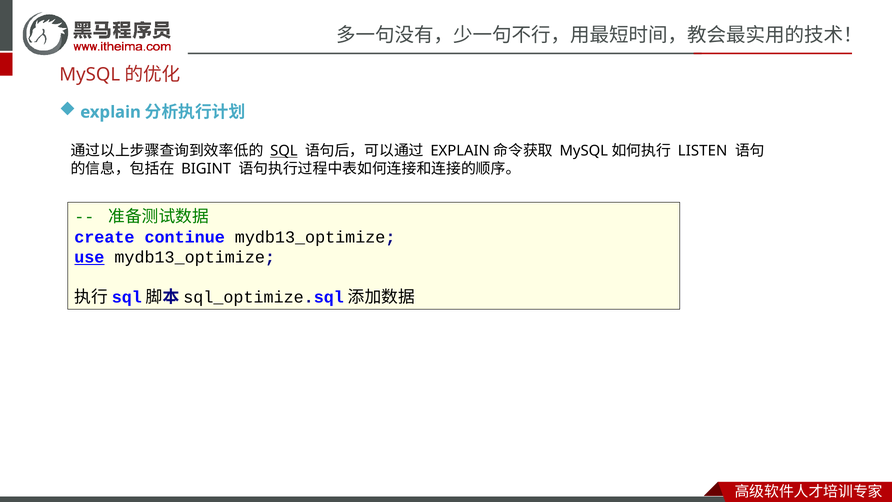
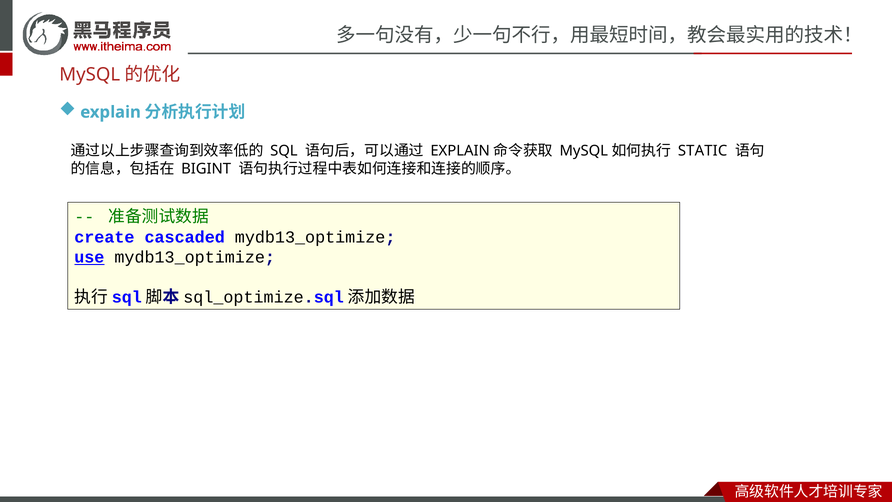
SQL underline: present -> none (284, 151)
LISTEN: LISTEN -> STATIC (703, 151)
continue: continue -> cascaded (185, 237)
